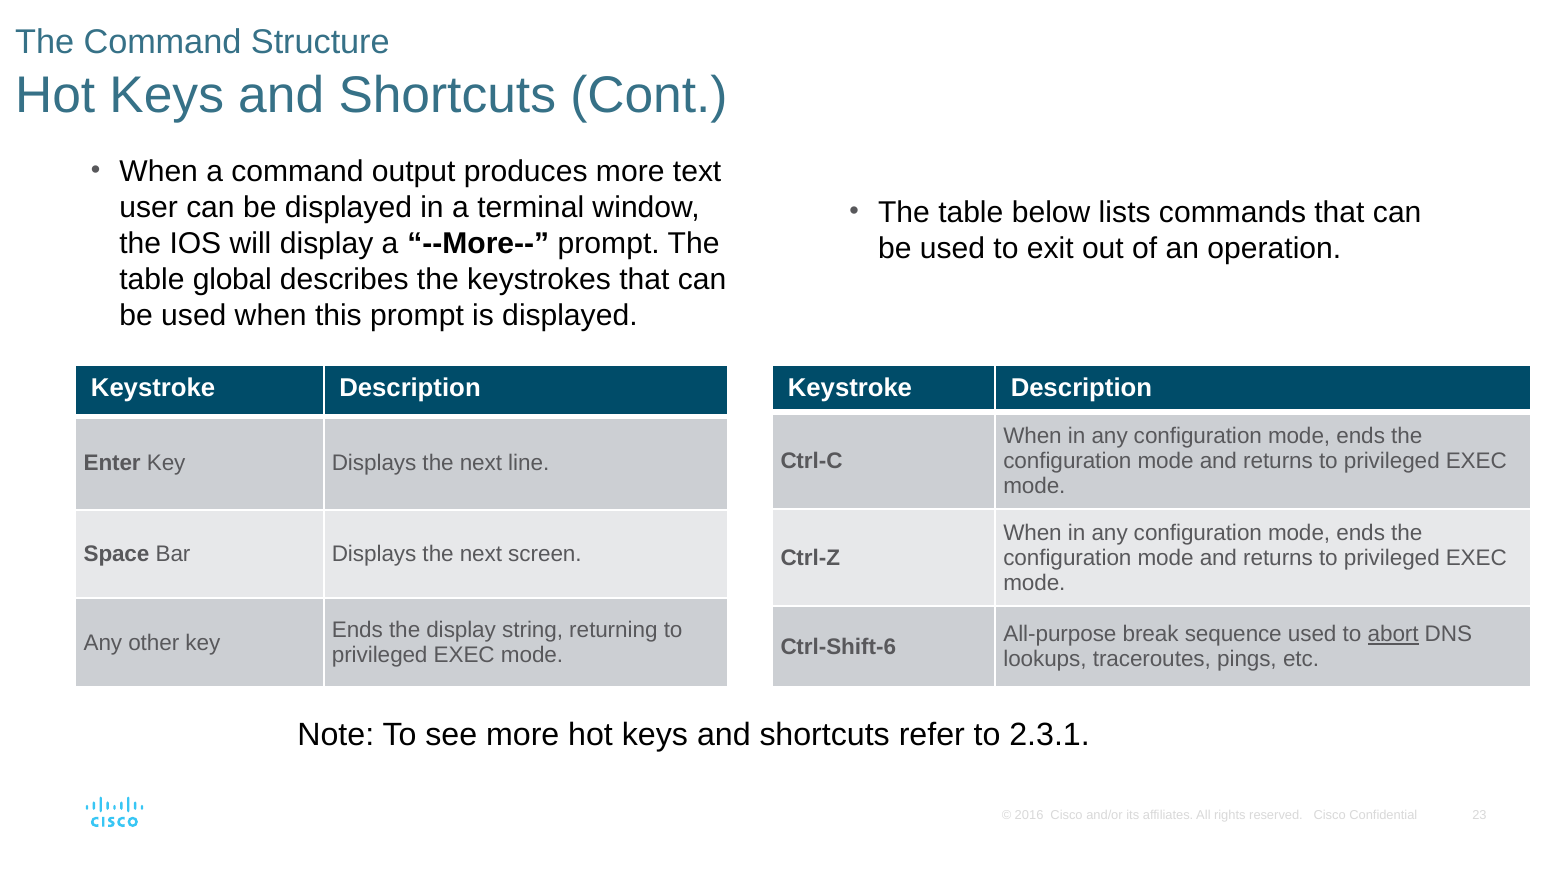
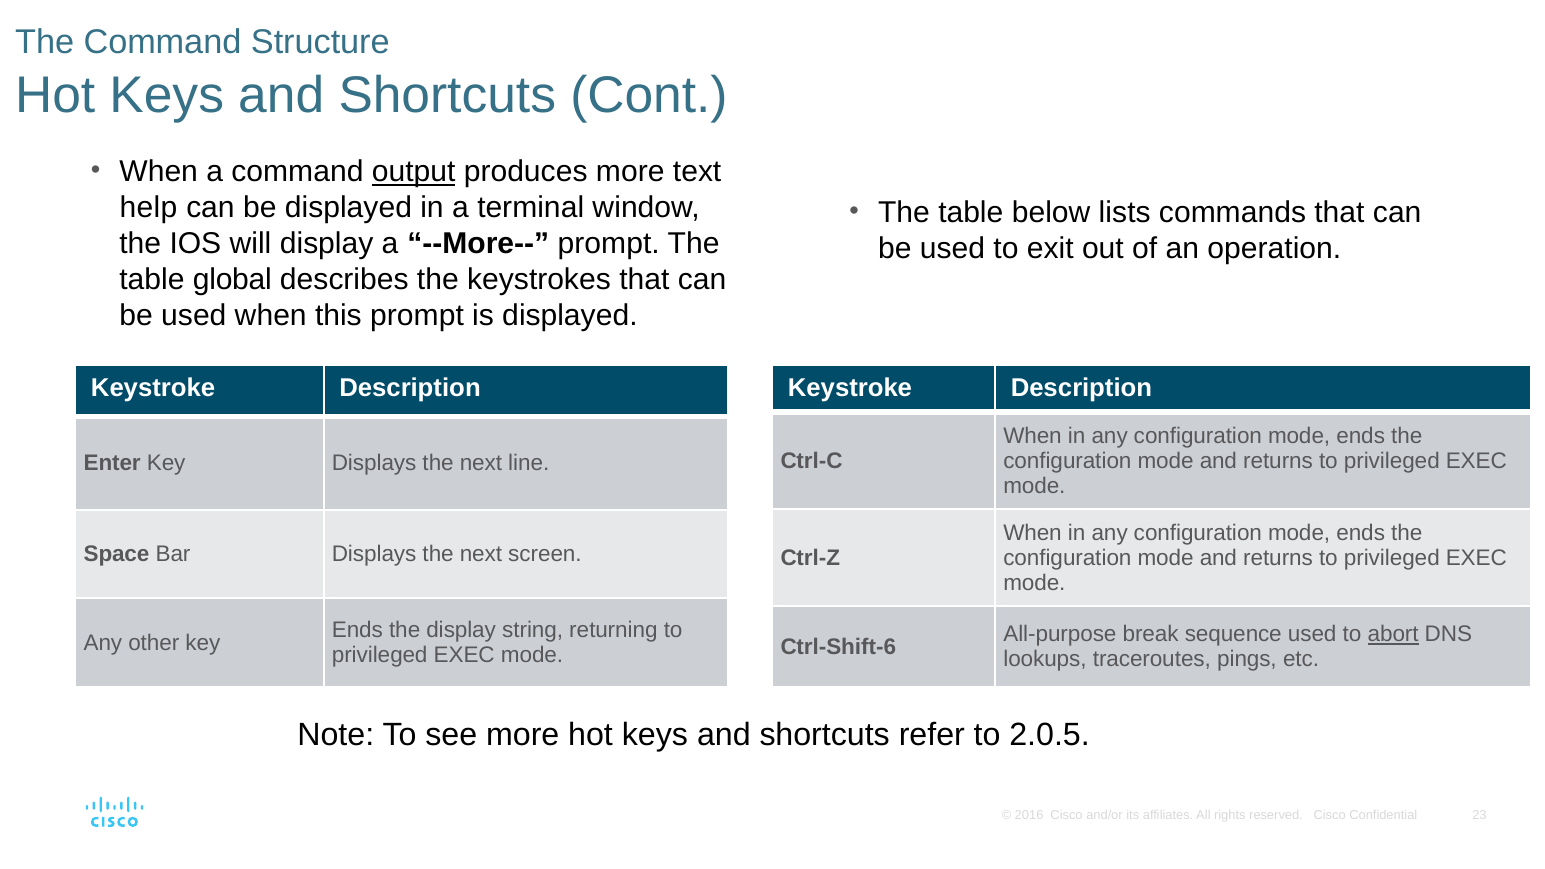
output underline: none -> present (414, 172)
user: user -> help (149, 208)
2.3.1: 2.3.1 -> 2.0.5 (1050, 735)
